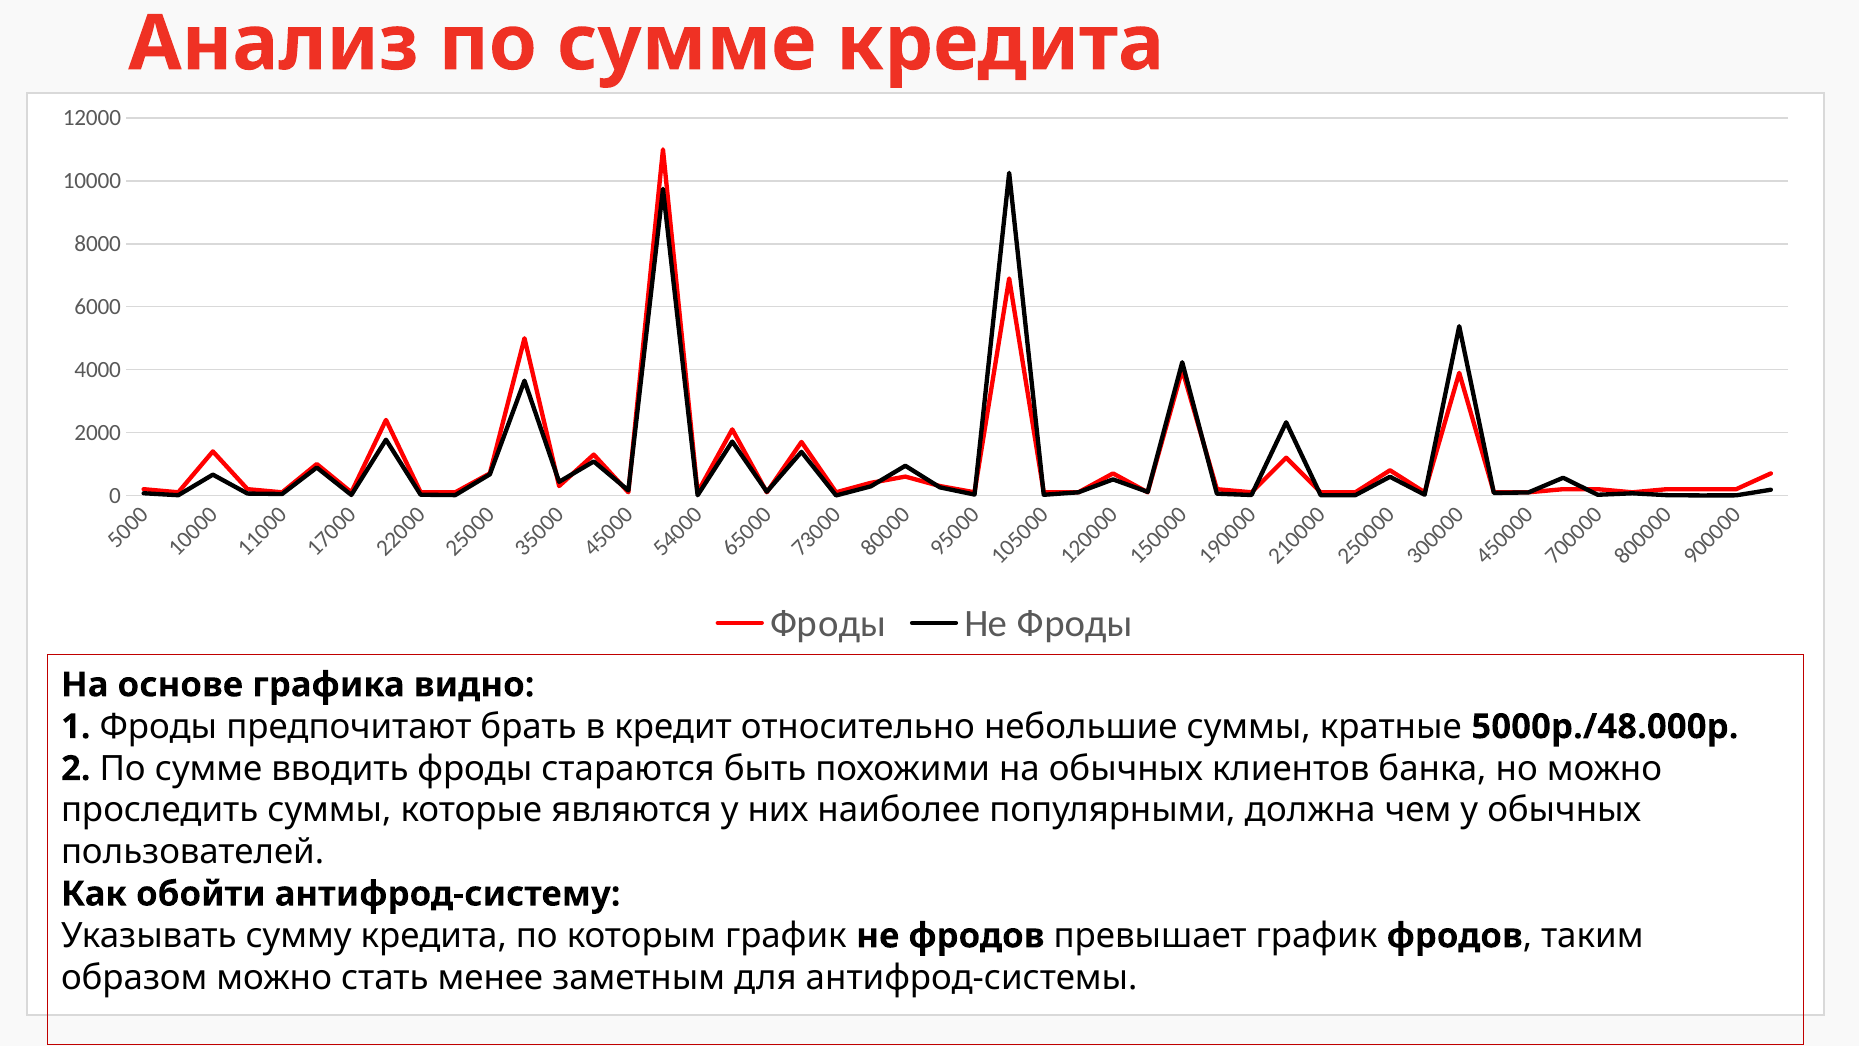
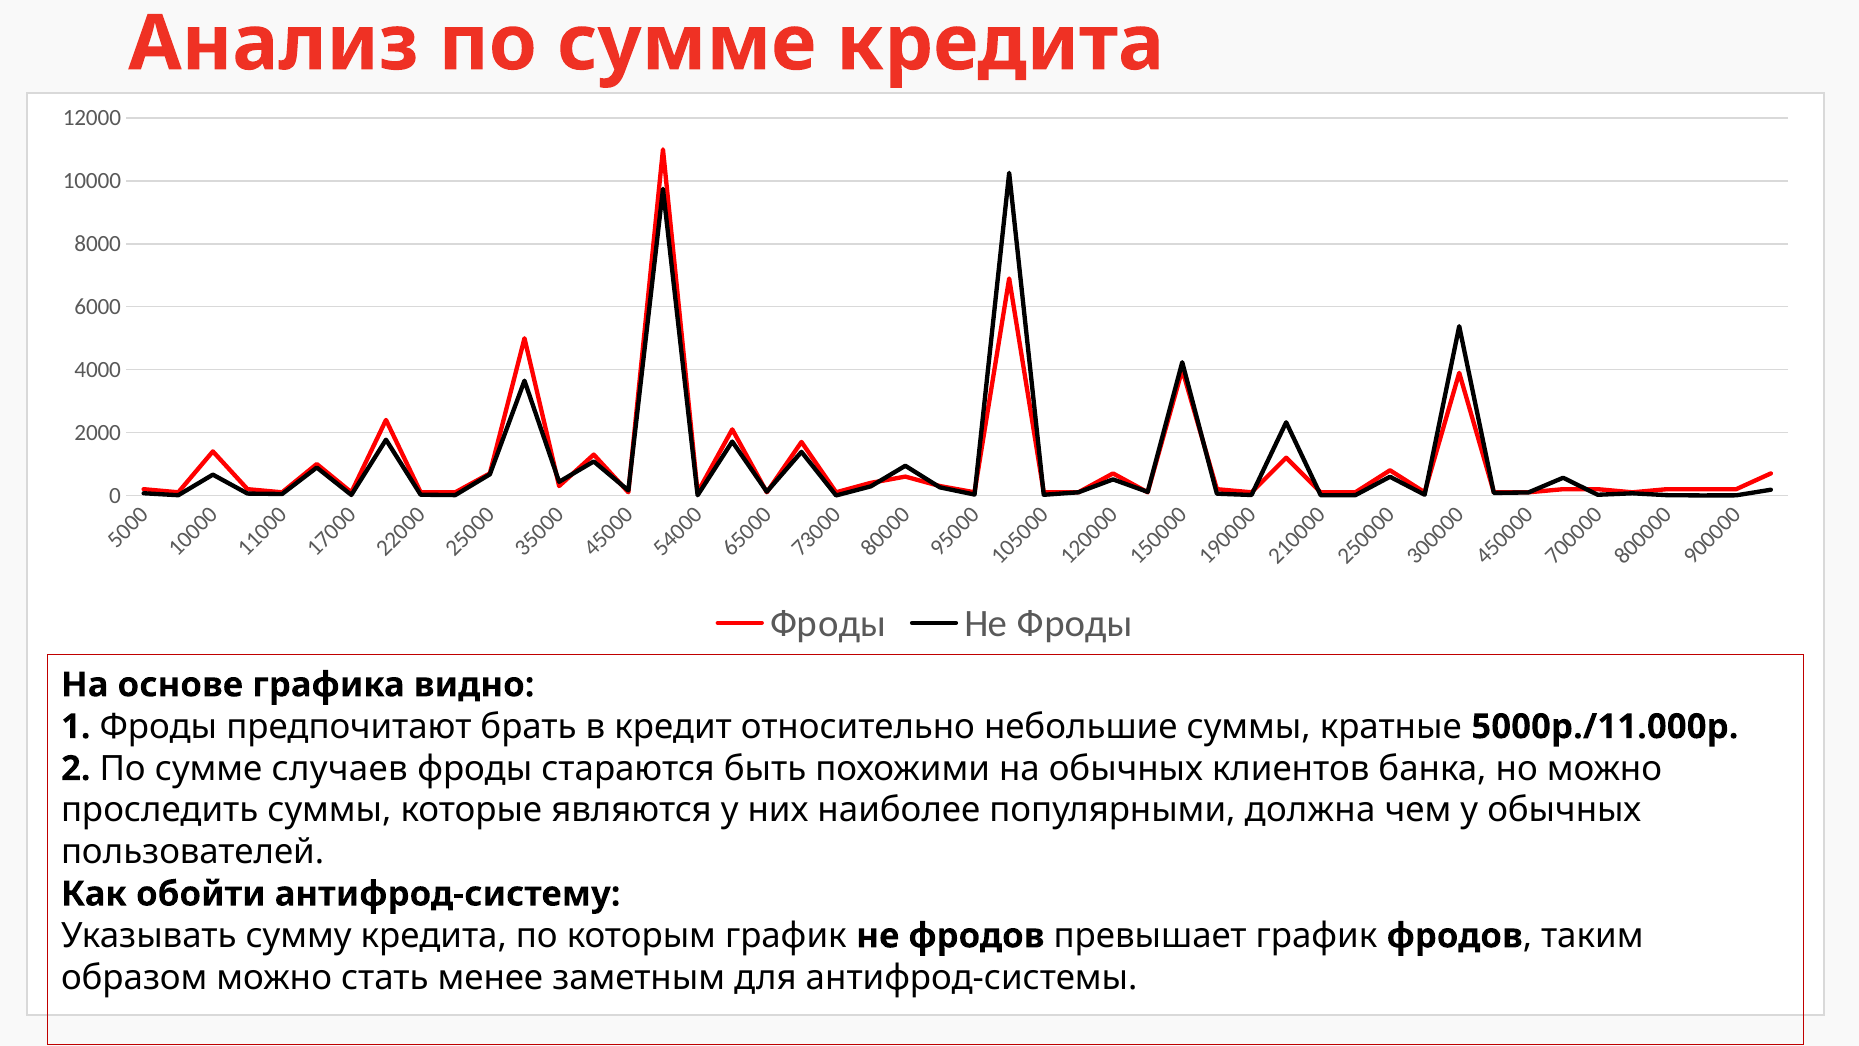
5000р./48.000р: 5000р./48.000р -> 5000р./11.000р (1605, 727)
вводить: вводить -> случаев (340, 768)
